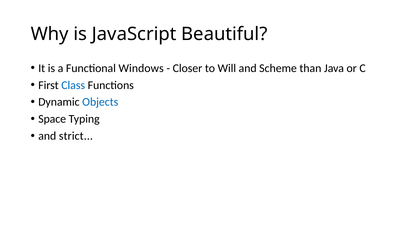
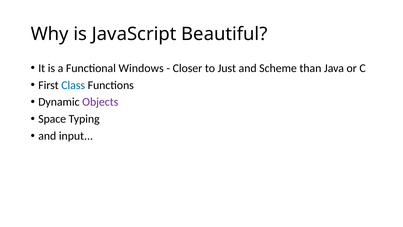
Will: Will -> Just (227, 68)
Objects colour: blue -> purple (100, 102)
strict: strict -> input (76, 136)
